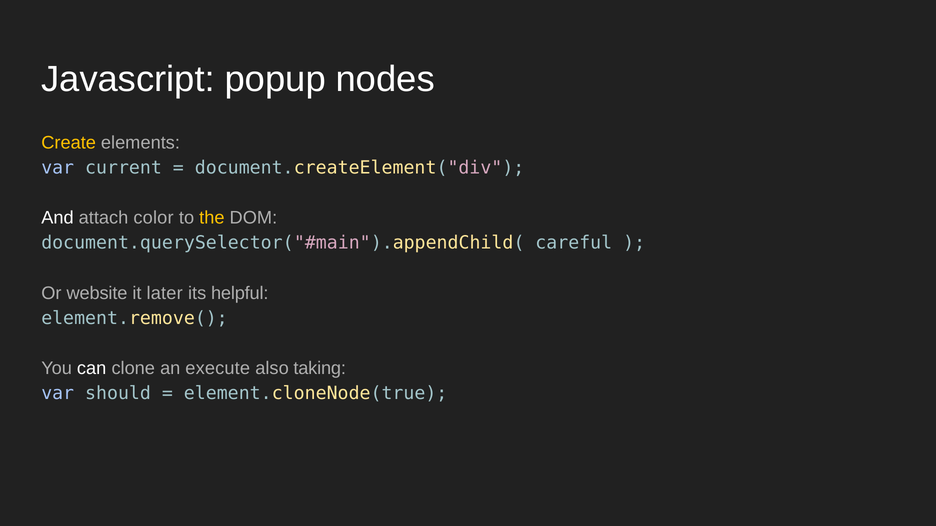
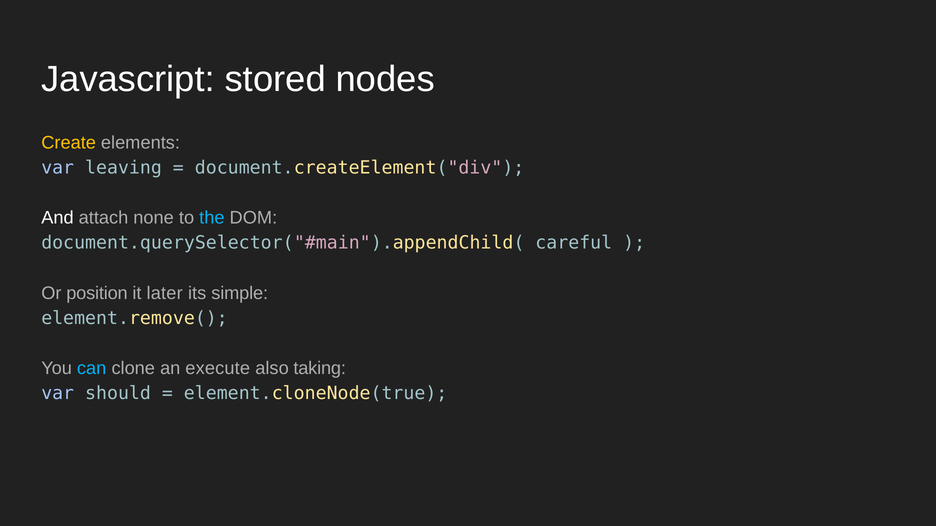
popup: popup -> stored (275, 79)
current: current -> leaving (123, 168)
color: color -> none (154, 218)
the colour: yellow -> light blue (212, 218)
website: website -> position (97, 293)
helpful: helpful -> simple (240, 293)
can colour: white -> light blue (92, 369)
